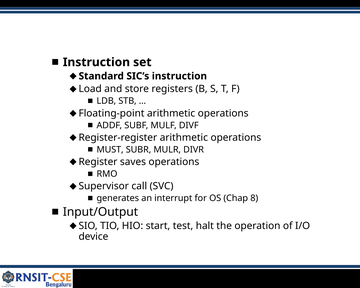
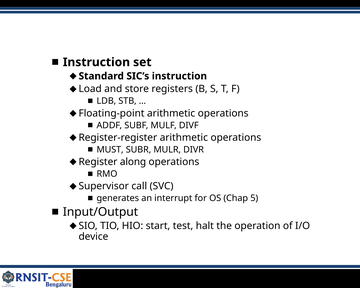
saves: saves -> along (133, 162)
8: 8 -> 5 (254, 198)
